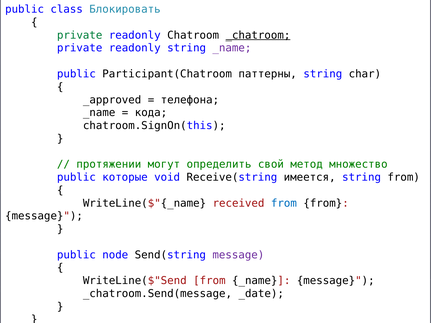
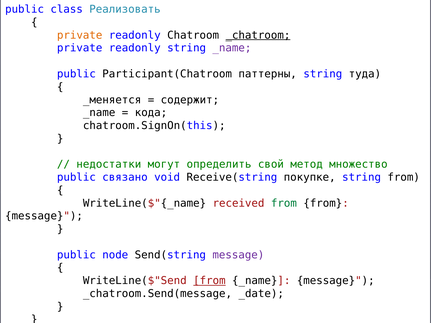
Блокировать: Блокировать -> Реализовать (125, 9)
private colour: green -> orange (80, 35)
char: char -> туда (365, 74)
_approved: _approved -> _меняется (112, 100)
телефона: телефона -> содержит (190, 100)
протяжении: протяжении -> недостатки (109, 165)
которые: которые -> связано (125, 177)
имеется: имеется -> покупке (310, 177)
from colour: blue -> green (284, 203)
from underline: none -> present (209, 281)
